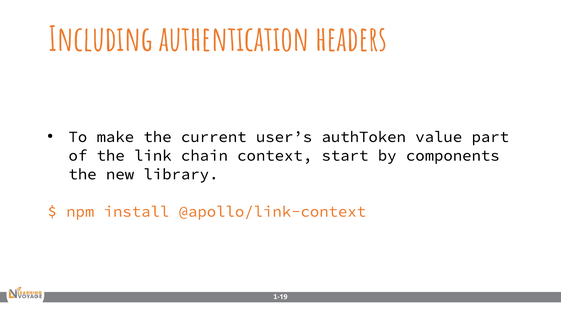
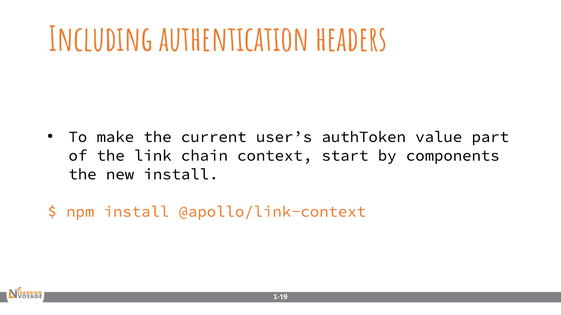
new library: library -> install (181, 175)
